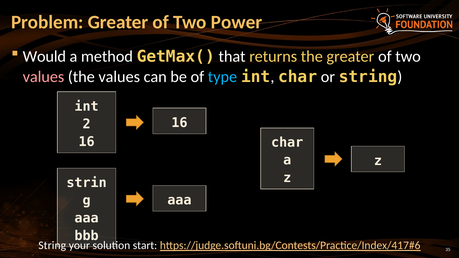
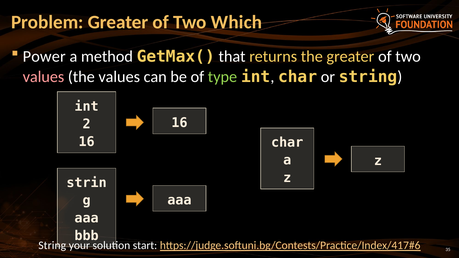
Power: Power -> Which (237, 22)
Would: Would -> Power (44, 57)
type colour: light blue -> light green (222, 77)
